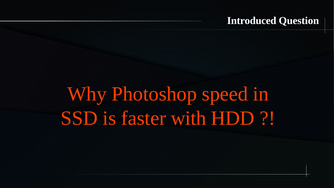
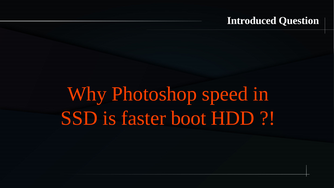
with: with -> boot (188, 118)
